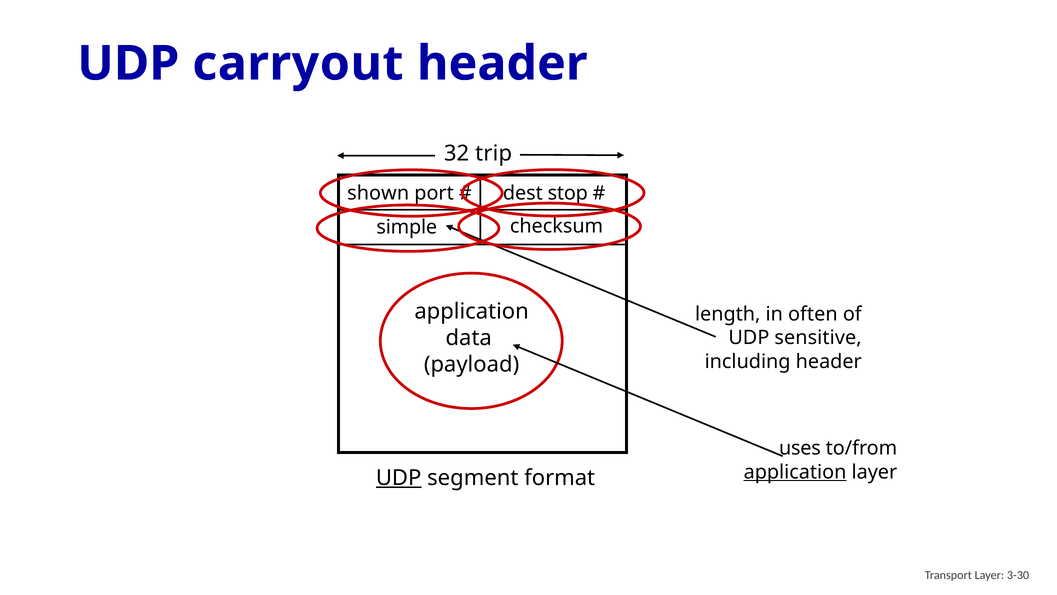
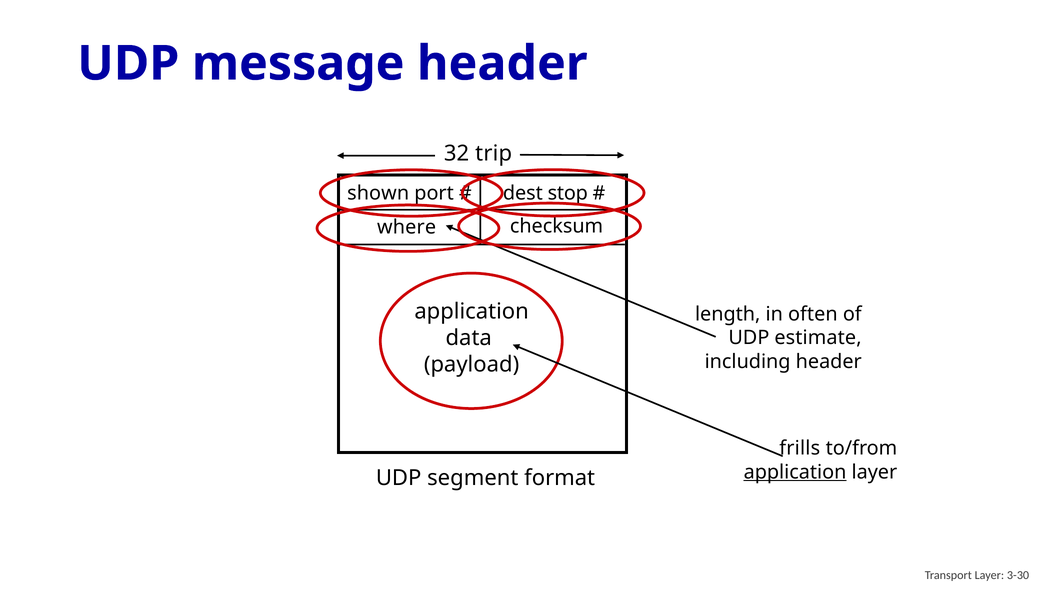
carryout: carryout -> message (298, 64)
simple: simple -> where (407, 227)
sensitive: sensitive -> estimate (818, 338)
uses: uses -> frills (800, 448)
UDP underline: present -> none (399, 478)
